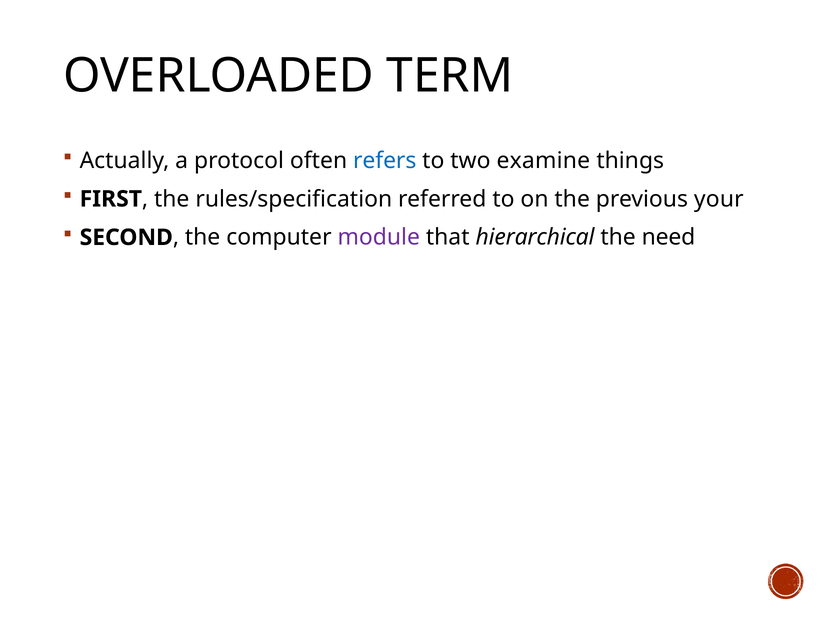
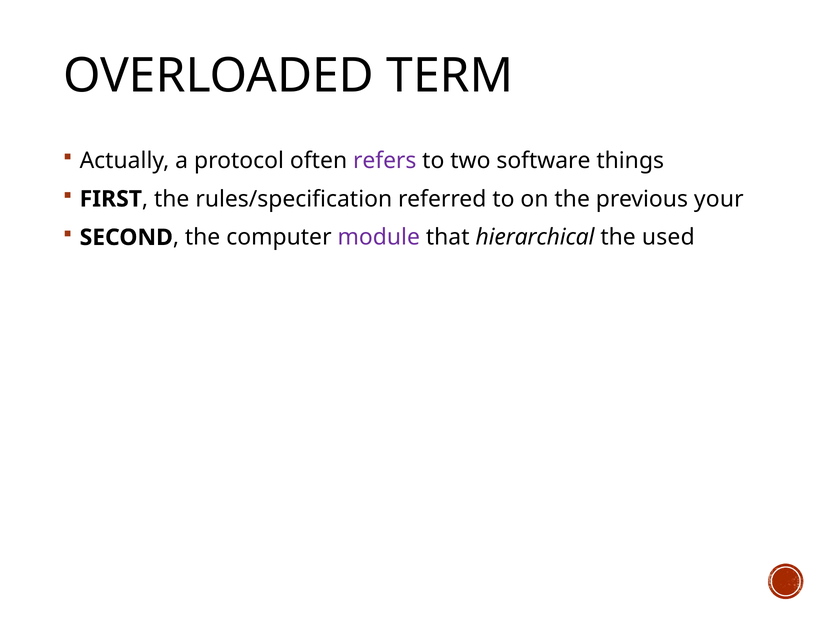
refers colour: blue -> purple (385, 161)
examine: examine -> software (543, 161)
need: need -> used (668, 237)
